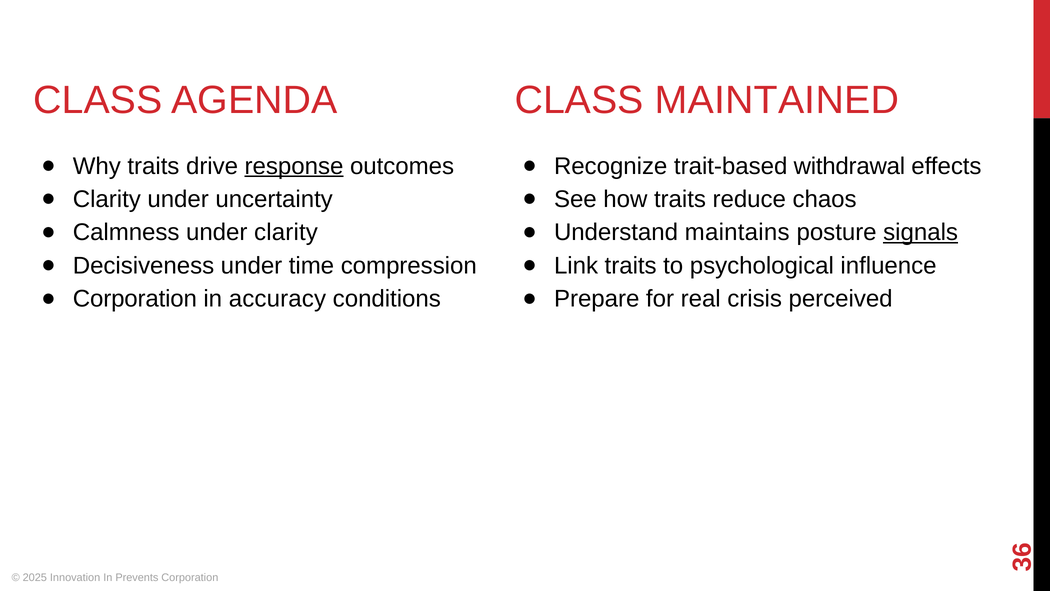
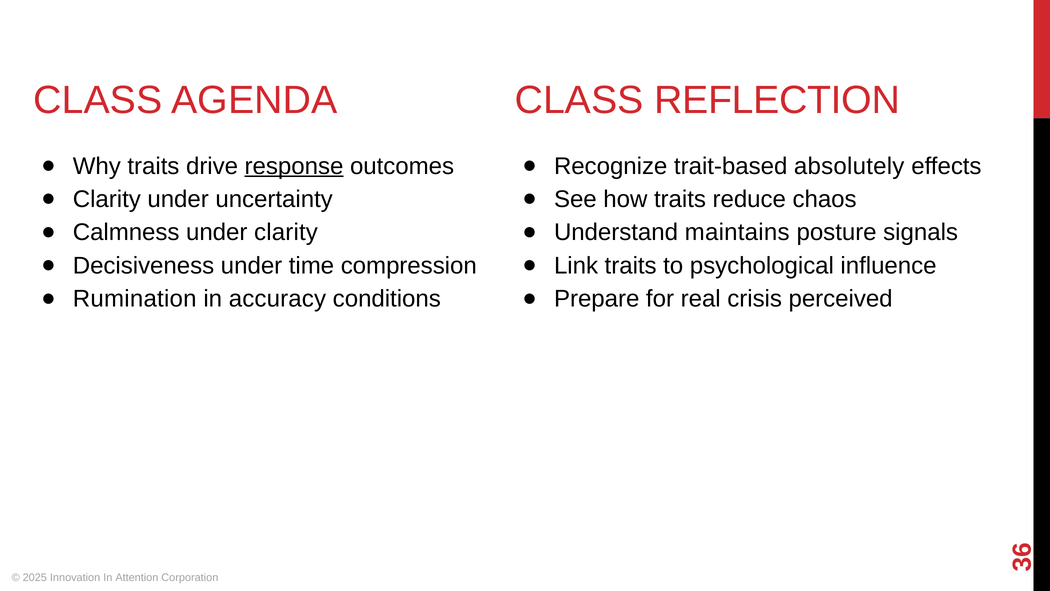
MAINTAINED: MAINTAINED -> REFLECTION (777, 100)
withdrawal: withdrawal -> absolutely (849, 166)
signals underline: present -> none (921, 232)
Corporation: Corporation -> Rumination (135, 299)
Prevents: Prevents -> Attention (137, 577)
